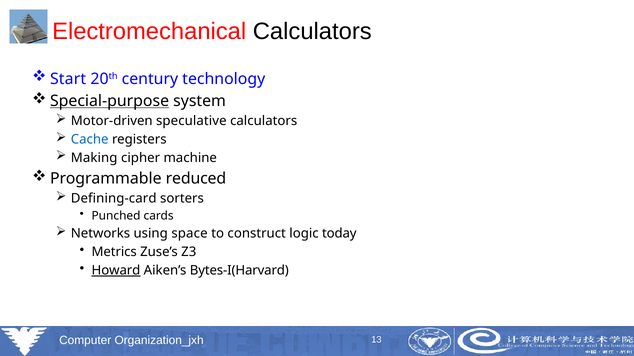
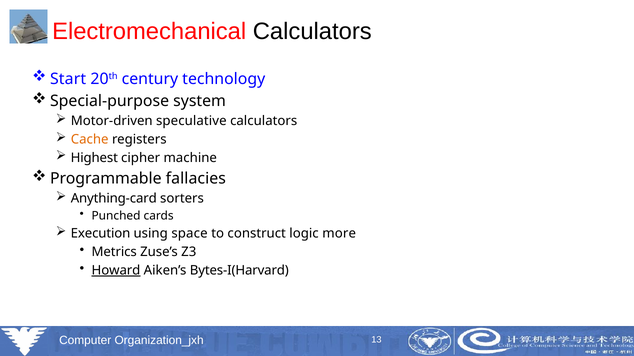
Special-purpose underline: present -> none (110, 101)
Cache colour: blue -> orange (90, 140)
Making: Making -> Highest (94, 158)
reduced: reduced -> fallacies (196, 179)
Defining-card: Defining-card -> Anything-card (114, 199)
Networks: Networks -> Execution (101, 234)
today: today -> more (339, 234)
